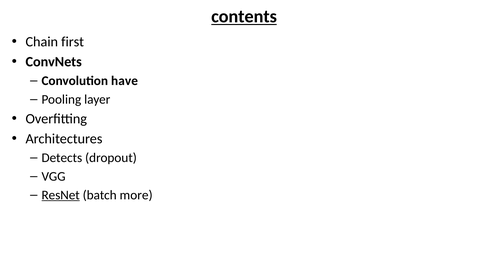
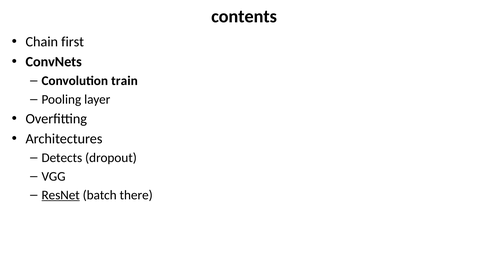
contents underline: present -> none (244, 17)
have: have -> train (125, 81)
more: more -> there (136, 195)
